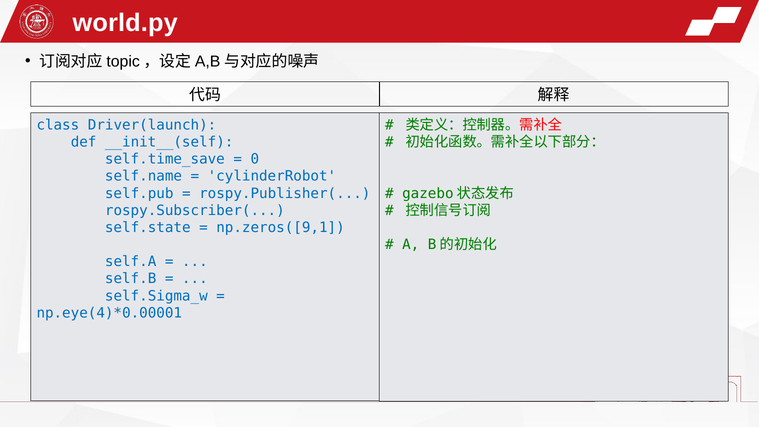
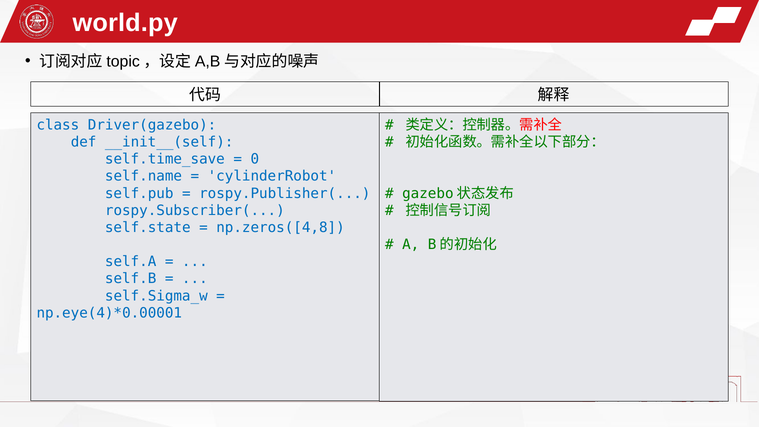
Driver(launch: Driver(launch -> Driver(gazebo (152, 125)
np.zeros([9,1: np.zeros([9,1 -> np.zeros([4,8 (280, 227)
